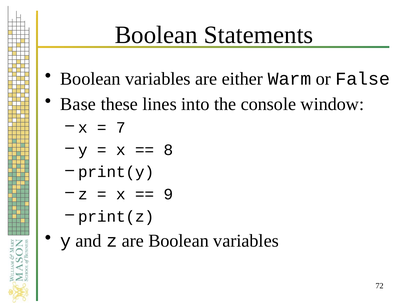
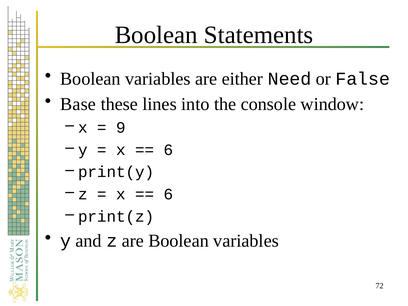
Warm: Warm -> Need (290, 79)
7: 7 -> 9 (121, 128)
8: 8 -> 6 (168, 150)
9: 9 -> 6 (168, 194)
